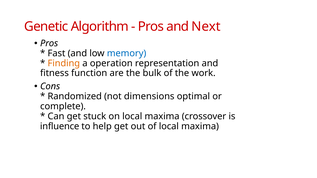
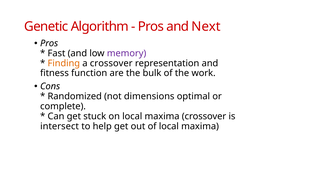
memory colour: blue -> purple (127, 53)
a operation: operation -> crossover (111, 63)
influence: influence -> intersect (60, 126)
